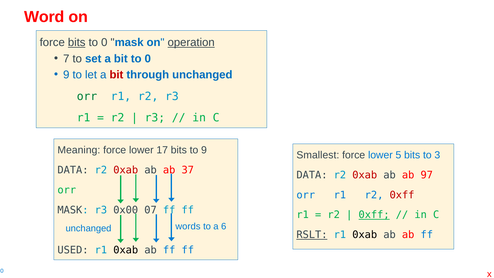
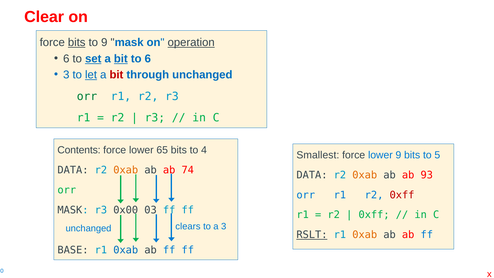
Word: Word -> Clear (44, 17)
0: 0 -> 9 (104, 42)
7: 7 -> 6 (66, 59)
set underline: none -> present (93, 59)
bit underline: none -> present (121, 59)
0: 0 -> 6 (148, 59)
9: 9 -> 3 (66, 75)
let underline: none -> present (91, 75)
Meaning: Meaning -> Contents (79, 150)
17: 17 -> 65 (162, 150)
to 9: 9 -> 4 (204, 150)
lower 5: 5 -> 9 (398, 155)
3: 3 -> 5 (437, 155)
0xab colour: red -> orange (126, 170)
37: 37 -> 74 (188, 170)
0xab colour: red -> orange (365, 175)
97: 97 -> 93 (427, 175)
07: 07 -> 03 (151, 210)
0xff underline: present -> none (374, 215)
words: words -> clears (188, 226)
a 6: 6 -> 3 (224, 226)
0xab colour: black -> orange (365, 235)
USED: USED -> BASE (73, 250)
0xab colour: black -> blue (126, 250)
